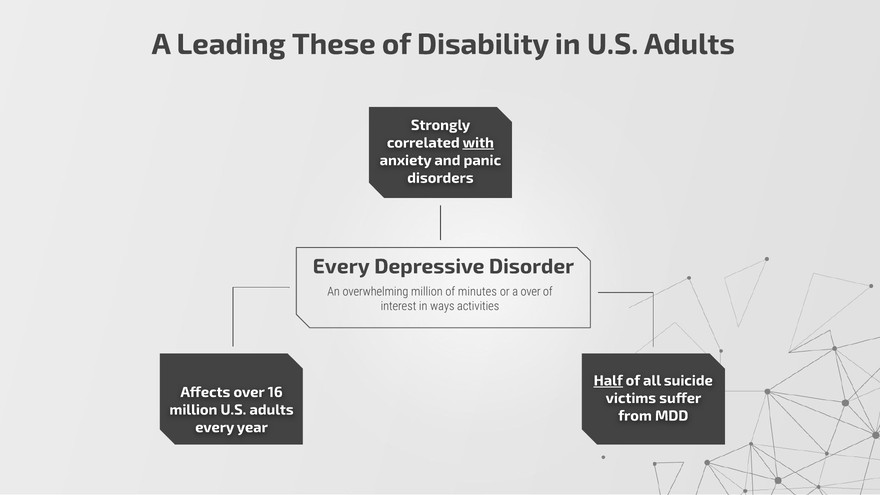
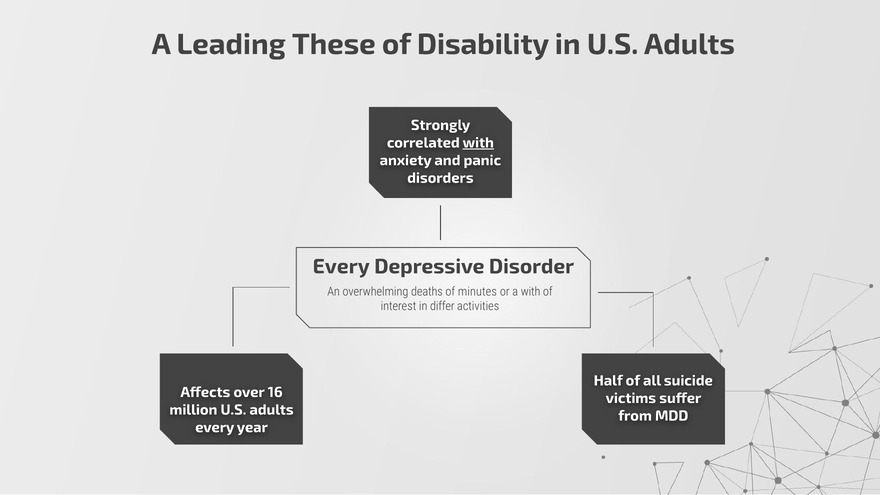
overwhelming million: million -> deaths (427, 292)
a over: over -> with (531, 292)
ways: ways -> differ (442, 306)
Half underline: present -> none (608, 381)
